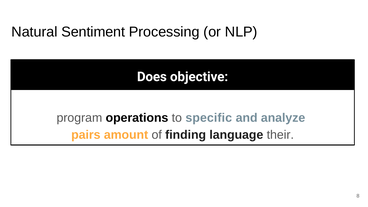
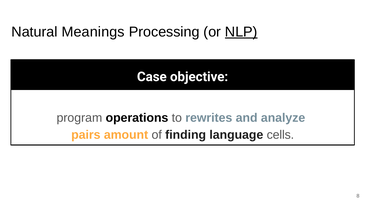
Sentiment: Sentiment -> Meanings (93, 32)
NLP underline: none -> present (241, 32)
Does: Does -> Case (152, 77)
specific: specific -> rewrites (209, 118)
their: their -> cells (280, 135)
